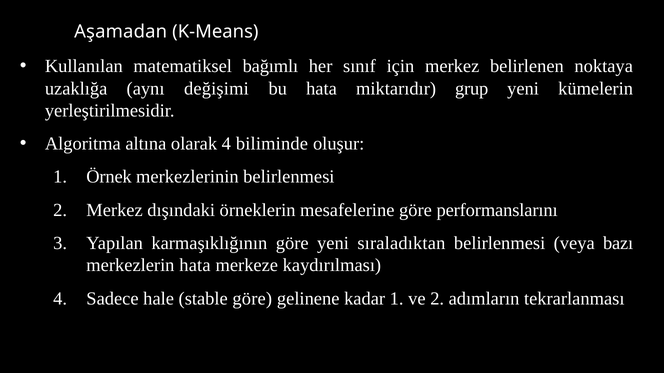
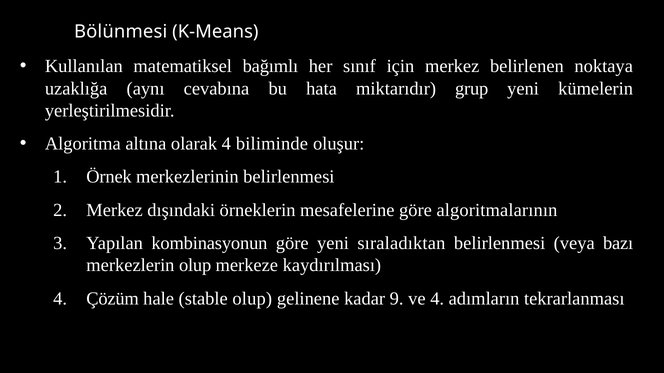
Aşamadan: Aşamadan -> Bölünmesi (121, 32)
değişimi: değişimi -> cevabına (216, 89)
performanslarını: performanslarını -> algoritmalarının (497, 210)
karmaşıklığının: karmaşıklığının -> kombinasyonun (209, 244)
merkezlerin hata: hata -> olup (195, 266)
Sadece: Sadece -> Çözüm (113, 299)
stable göre: göre -> olup (252, 299)
kadar 1: 1 -> 9 (397, 299)
ve 2: 2 -> 4 (437, 299)
